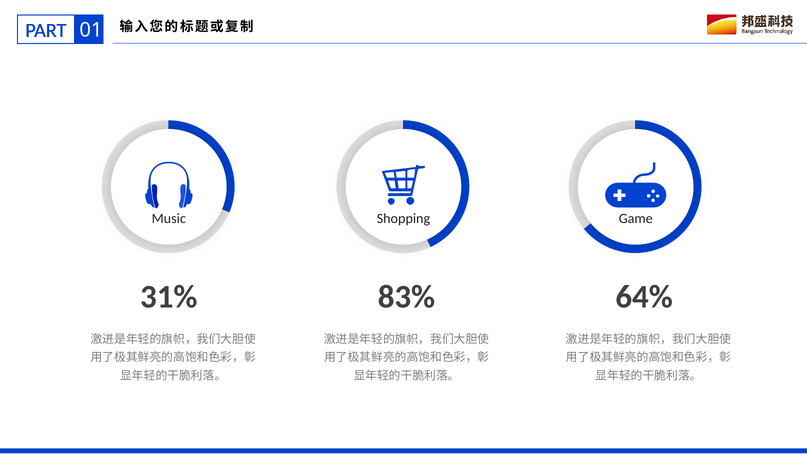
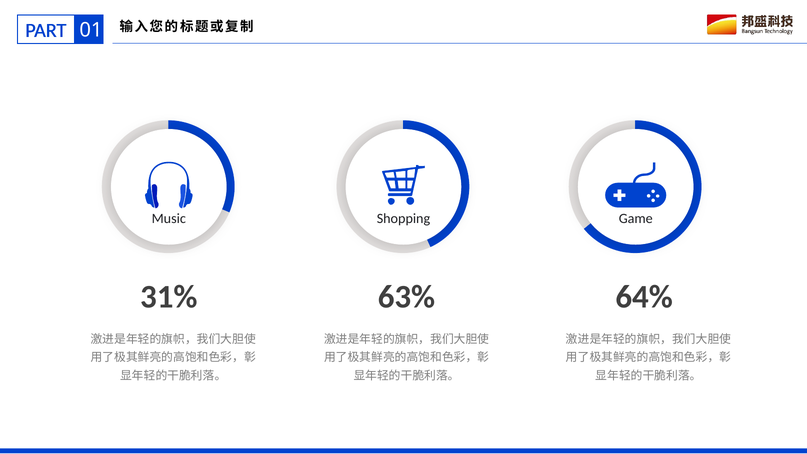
83%: 83% -> 63% (406, 297)
